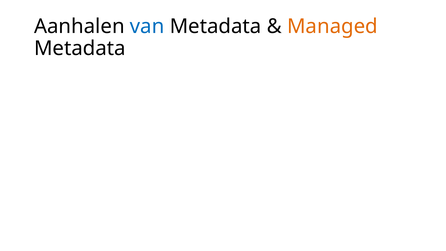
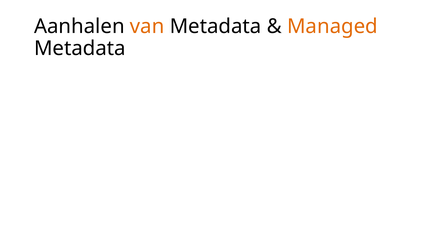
van colour: blue -> orange (147, 26)
